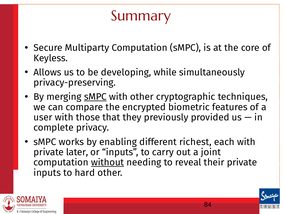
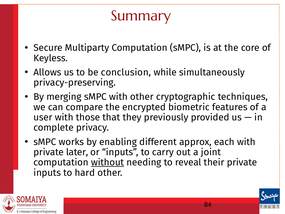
developing: developing -> conclusion (126, 72)
sMPC underline: present -> none (95, 97)
richest: richest -> approx (195, 142)
